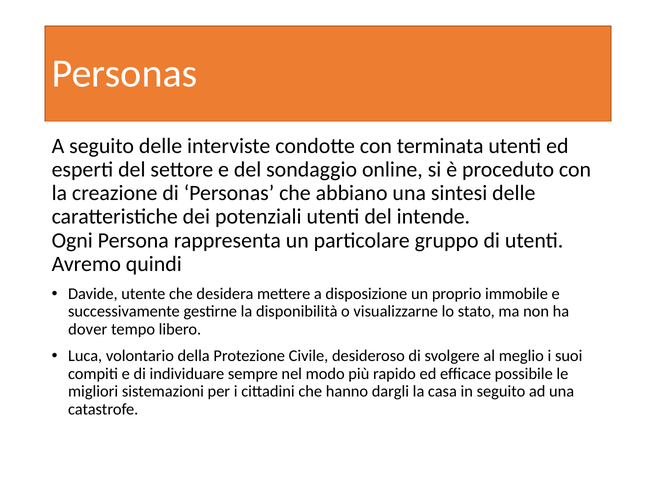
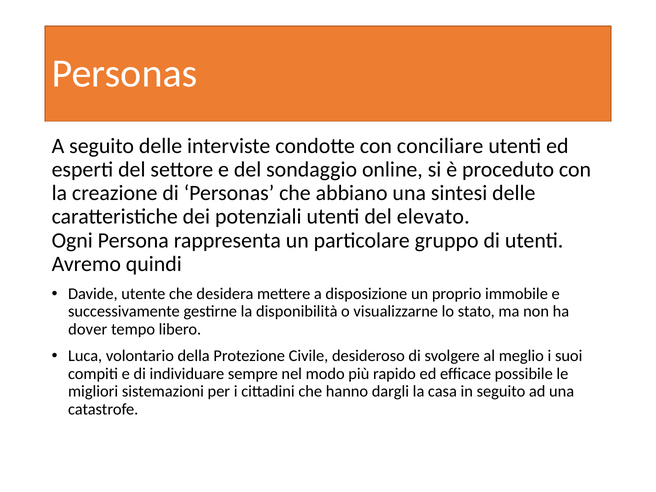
terminata: terminata -> conciliare (440, 146)
intende: intende -> elevato (433, 217)
